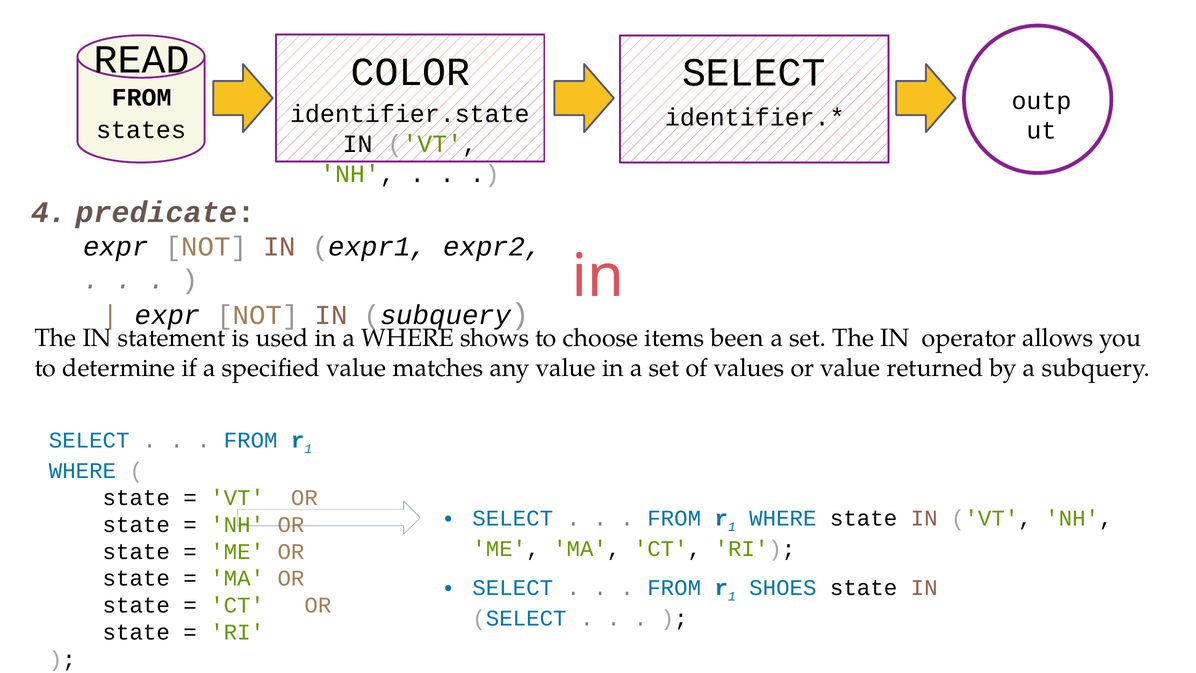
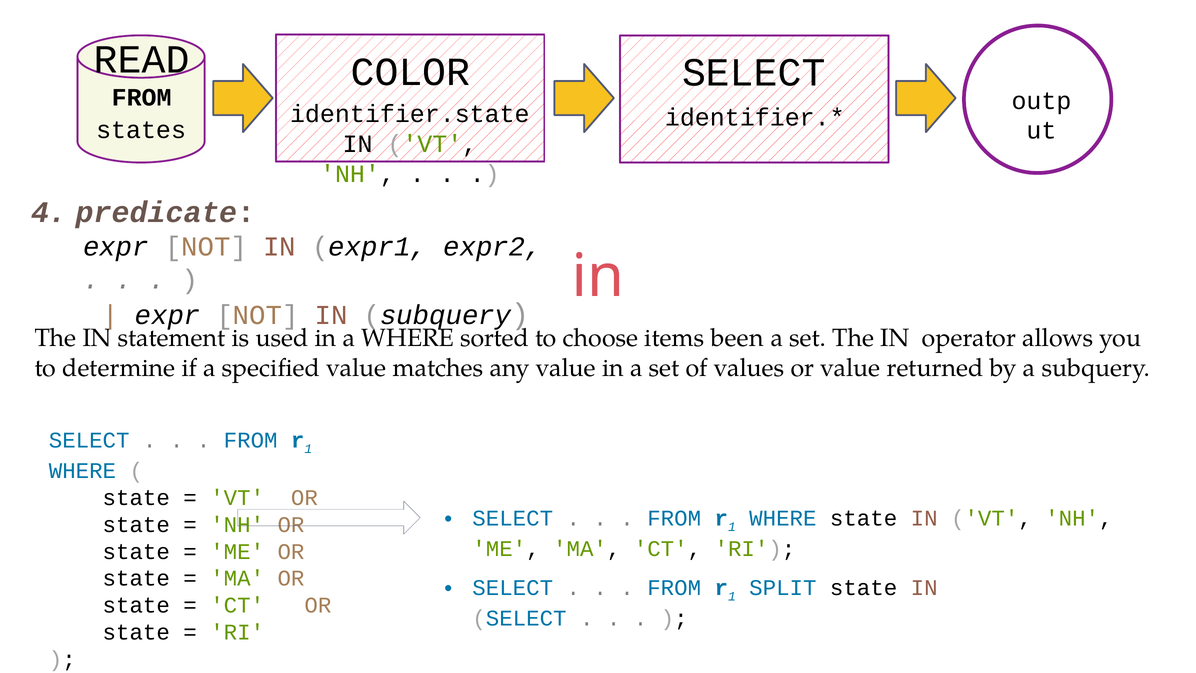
shows: shows -> sorted (495, 338)
SHOES: SHOES -> SPLIT (783, 588)
